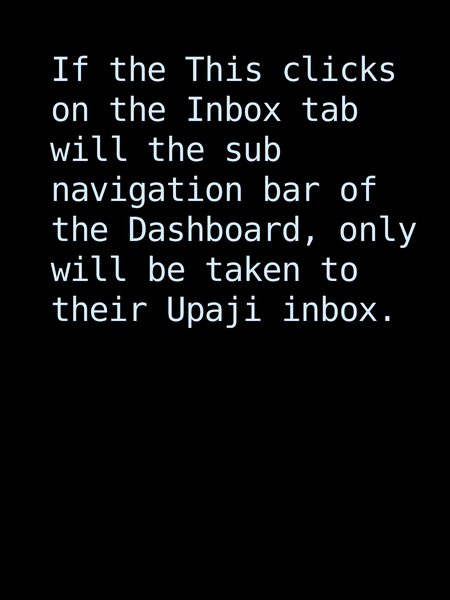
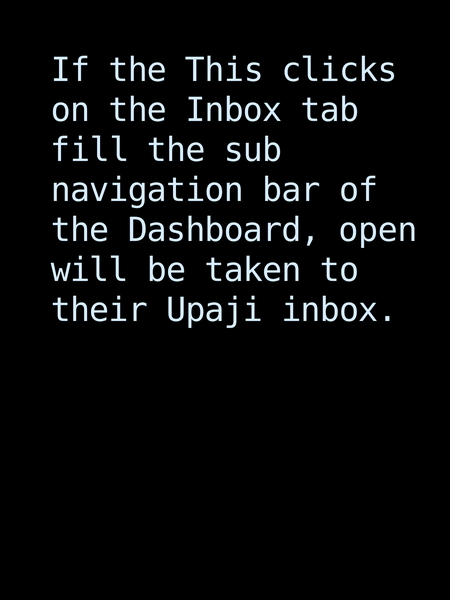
will: will -> fill (90, 150)
only: only -> open (378, 230)
